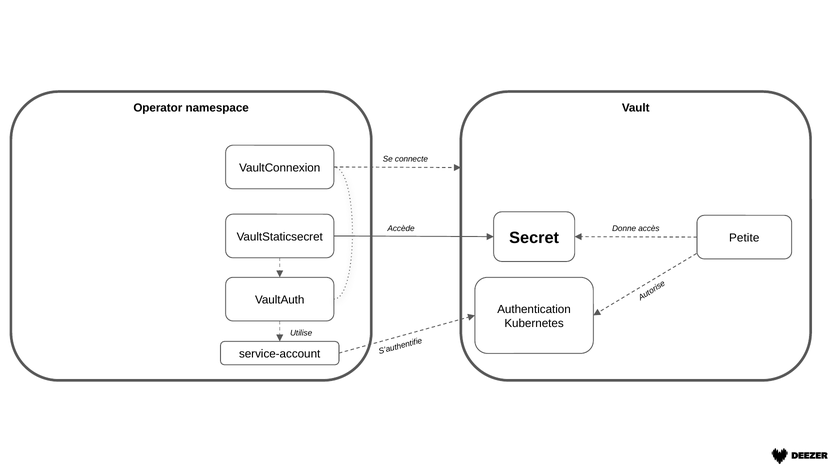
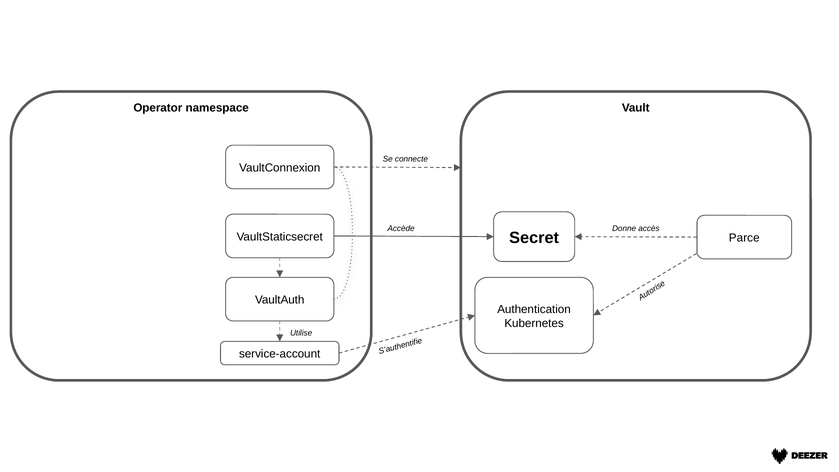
Petite: Petite -> Parce (744, 238)
